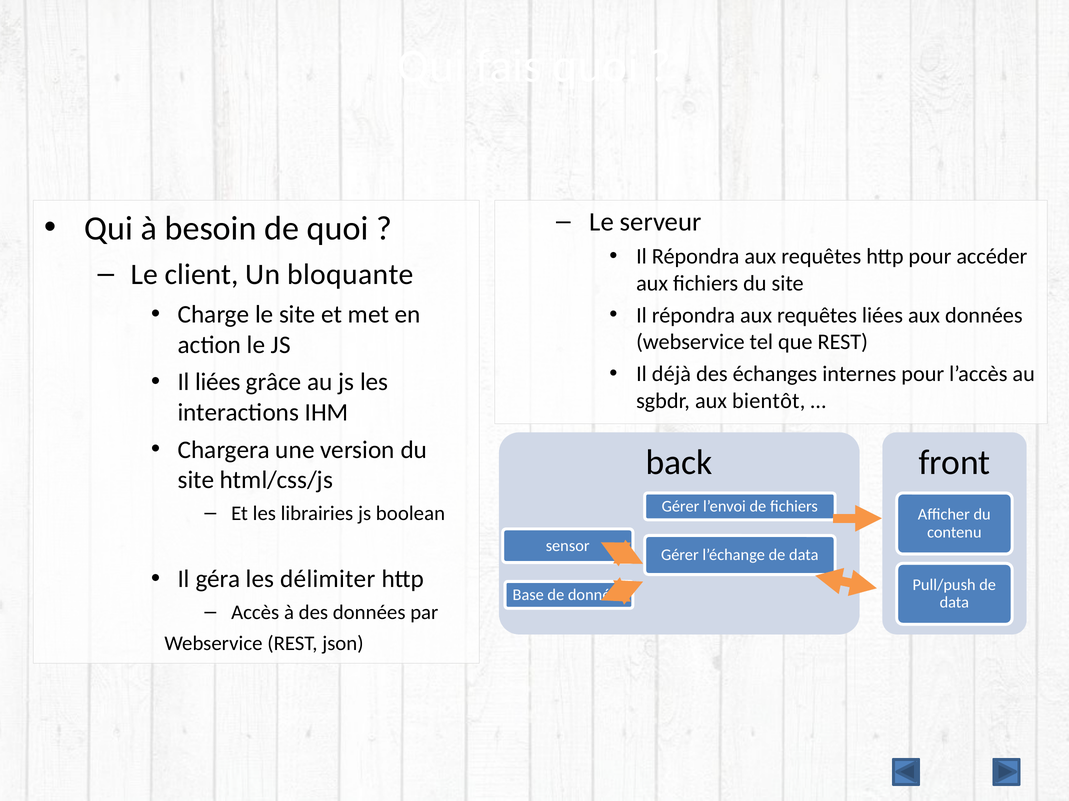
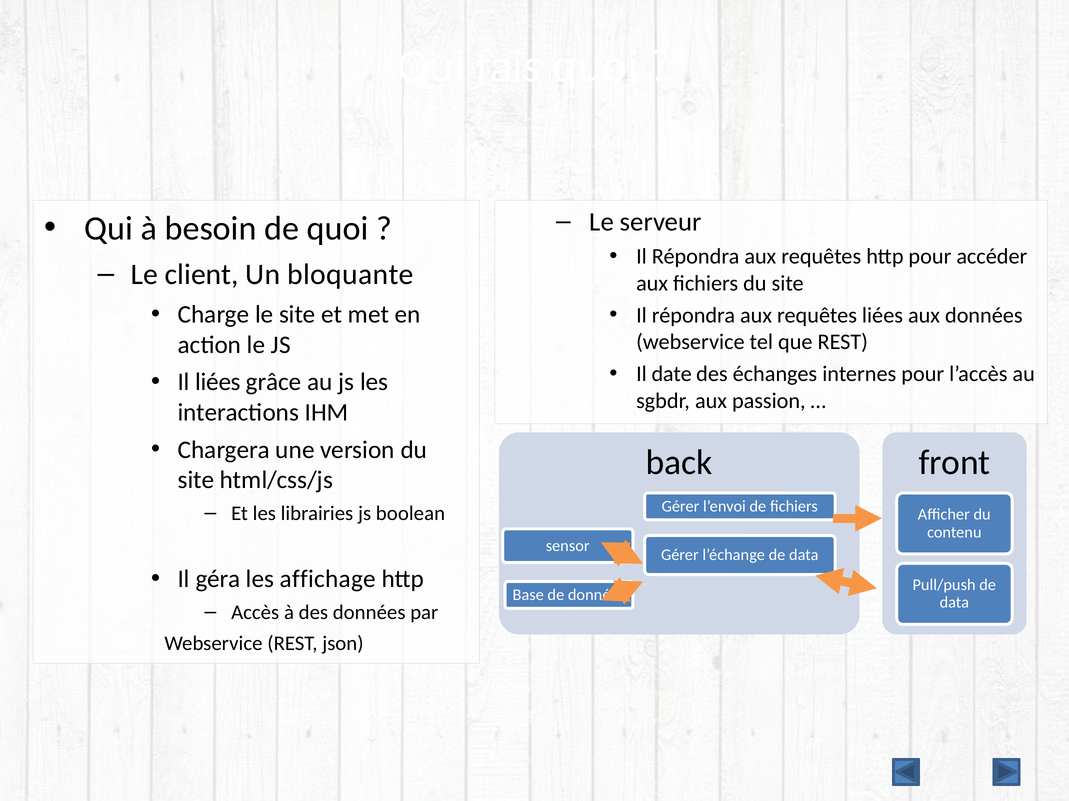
déjà: déjà -> date (672, 374)
bientôt: bientôt -> passion (769, 401)
délimiter: délimiter -> affichage (328, 580)
